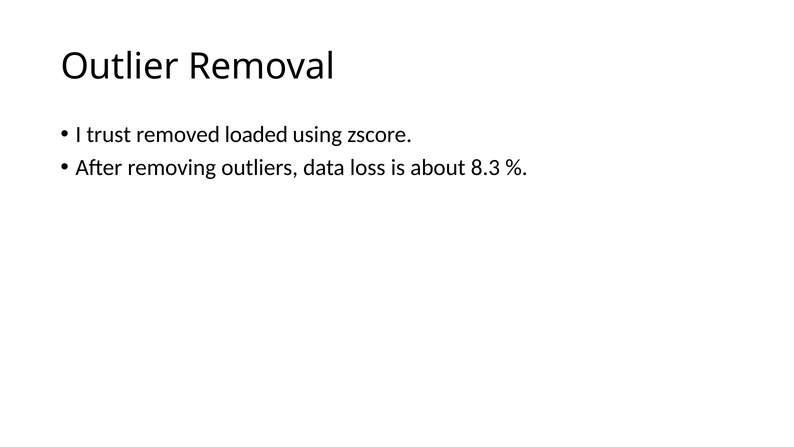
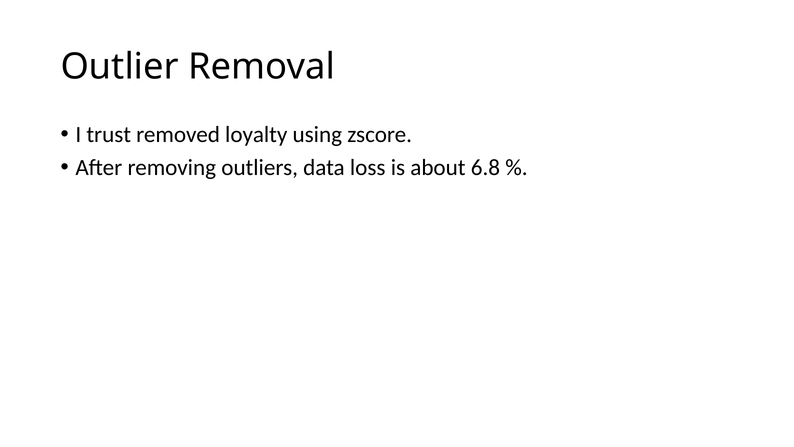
loaded: loaded -> loyalty (256, 134)
8.3: 8.3 -> 6.8 (485, 168)
